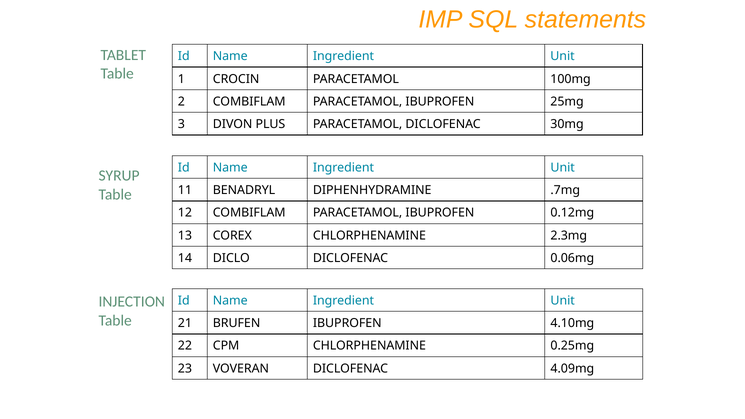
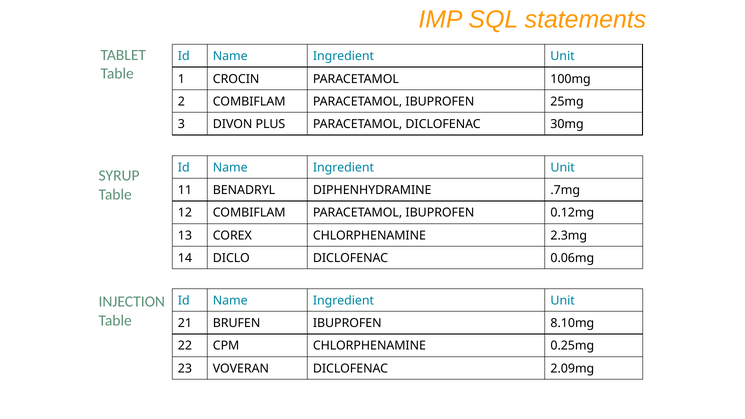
4.10mg: 4.10mg -> 8.10mg (572, 323)
4.09mg: 4.09mg -> 2.09mg (572, 369)
